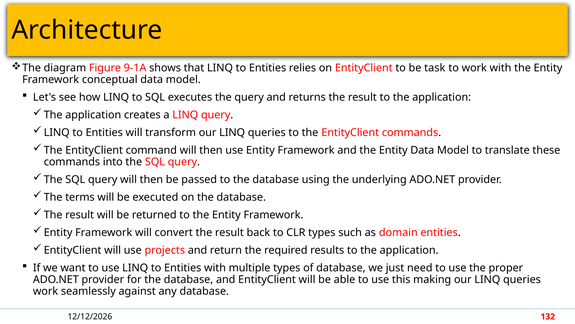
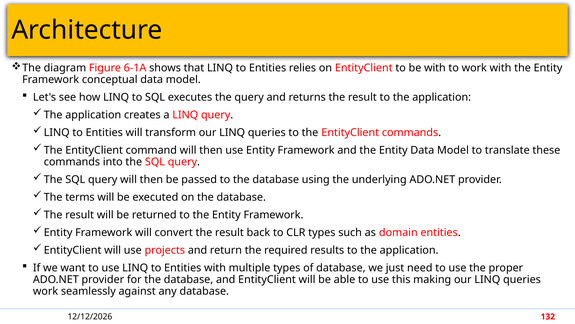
9-1A: 9-1A -> 6-1A (135, 68)
be task: task -> with (435, 68)
